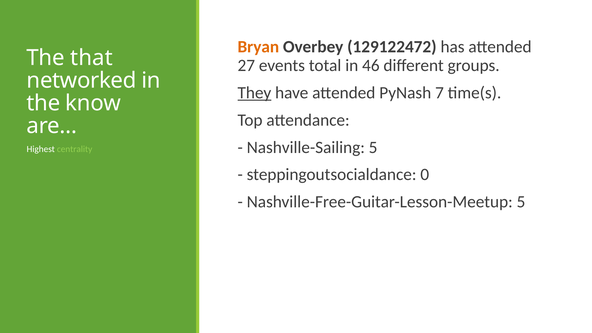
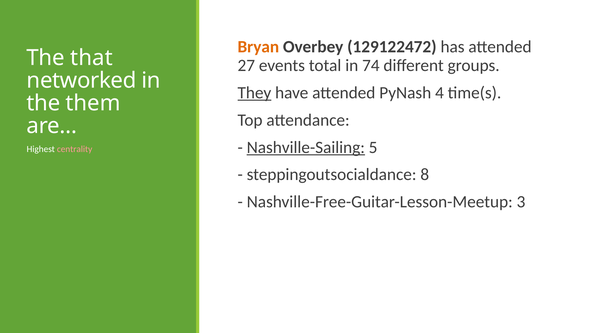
46: 46 -> 74 (371, 66)
7: 7 -> 4 (439, 93)
know: know -> them (93, 103)
Nashville-Sailing underline: none -> present (306, 147)
centrality colour: light green -> pink (75, 149)
0: 0 -> 8 (425, 175)
Nashville-Free-Guitar-Lesson-Meetup 5: 5 -> 3 (521, 202)
